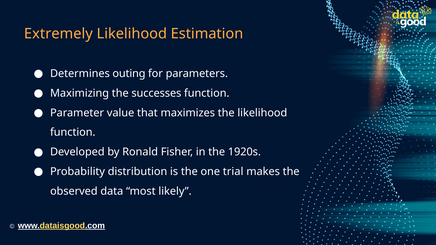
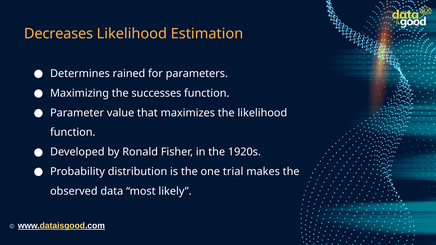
Extremely: Extremely -> Decreases (59, 34)
outing: outing -> rained (129, 74)
